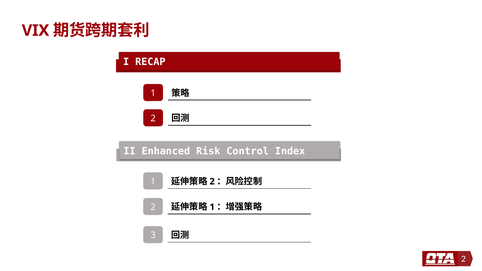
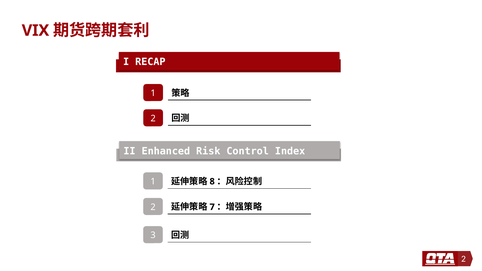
2: 2 -> 8 (212, 182)
1: 1 -> 7 (212, 207)
